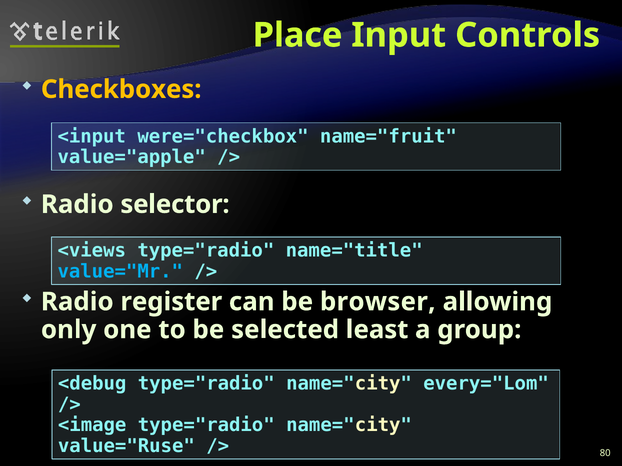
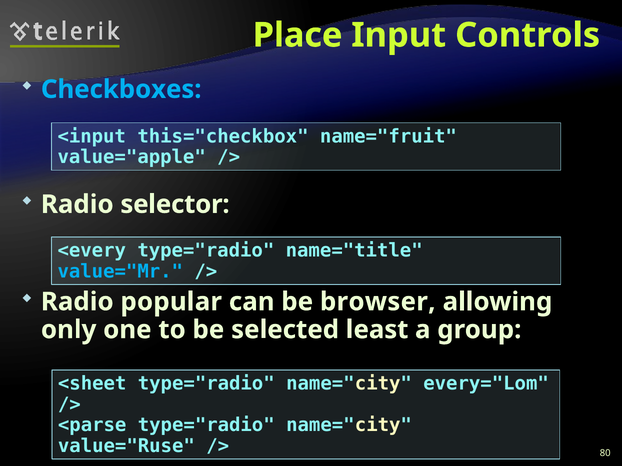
Checkboxes colour: yellow -> light blue (121, 89)
were="checkbox: were="checkbox -> this="checkbox (223, 137)
<views: <views -> <every (92, 251)
register: register -> popular (171, 302)
<debug: <debug -> <sheet (92, 384)
<image: <image -> <parse (92, 426)
